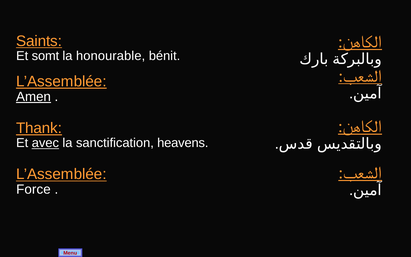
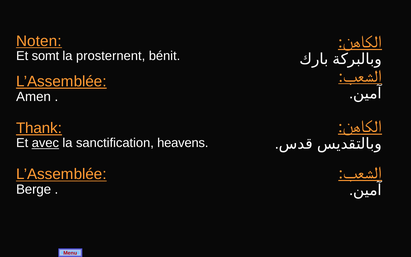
Saints: Saints -> Noten (39, 41)
honourable: honourable -> prosternent (111, 56)
Amen underline: present -> none (34, 97)
Force: Force -> Berge (34, 189)
